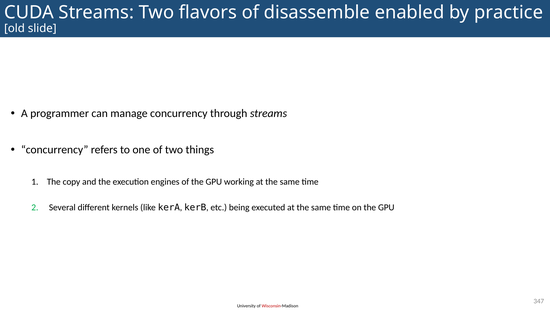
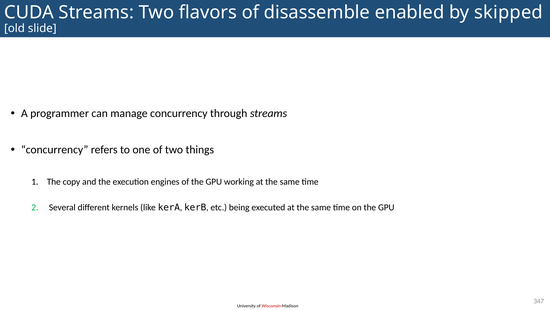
practice: practice -> skipped (509, 12)
